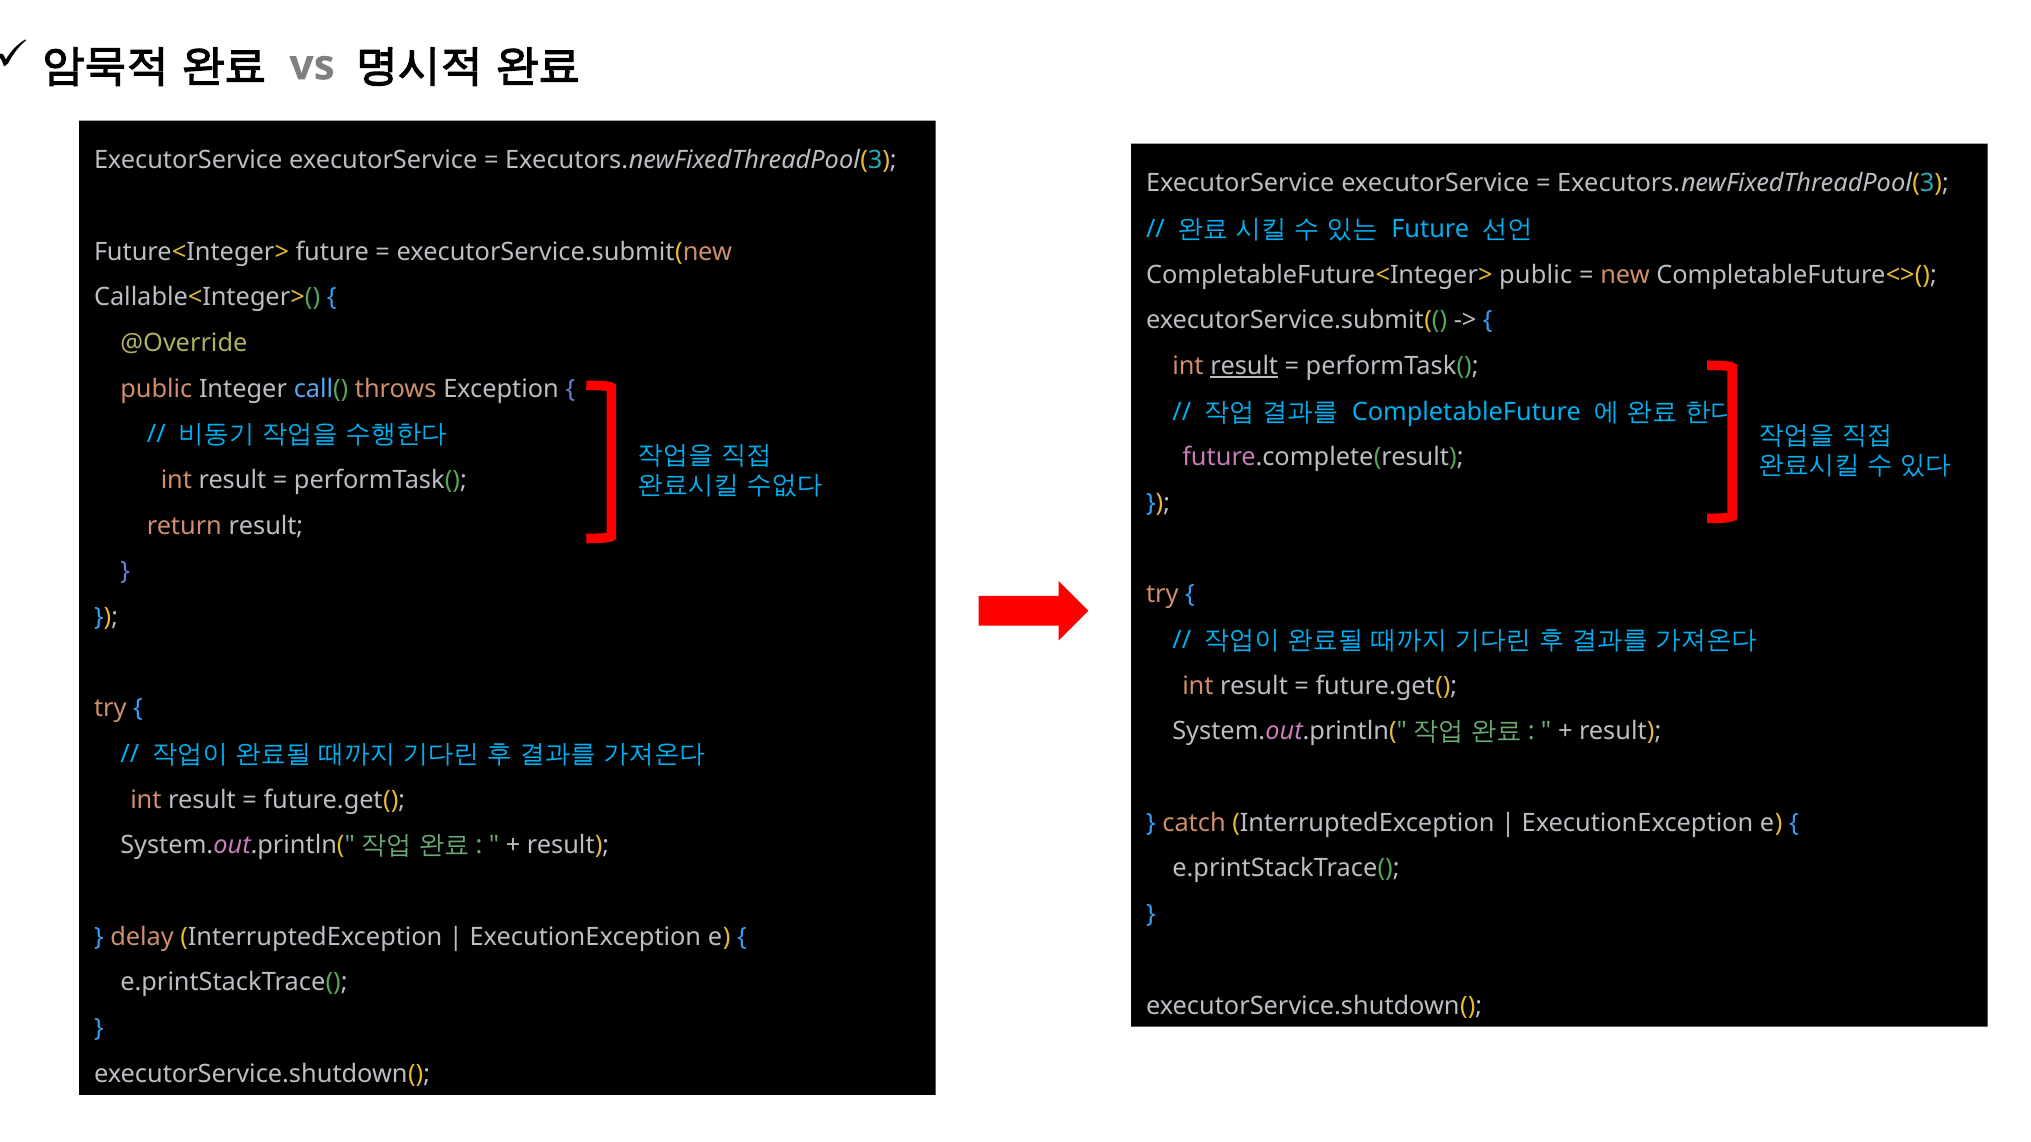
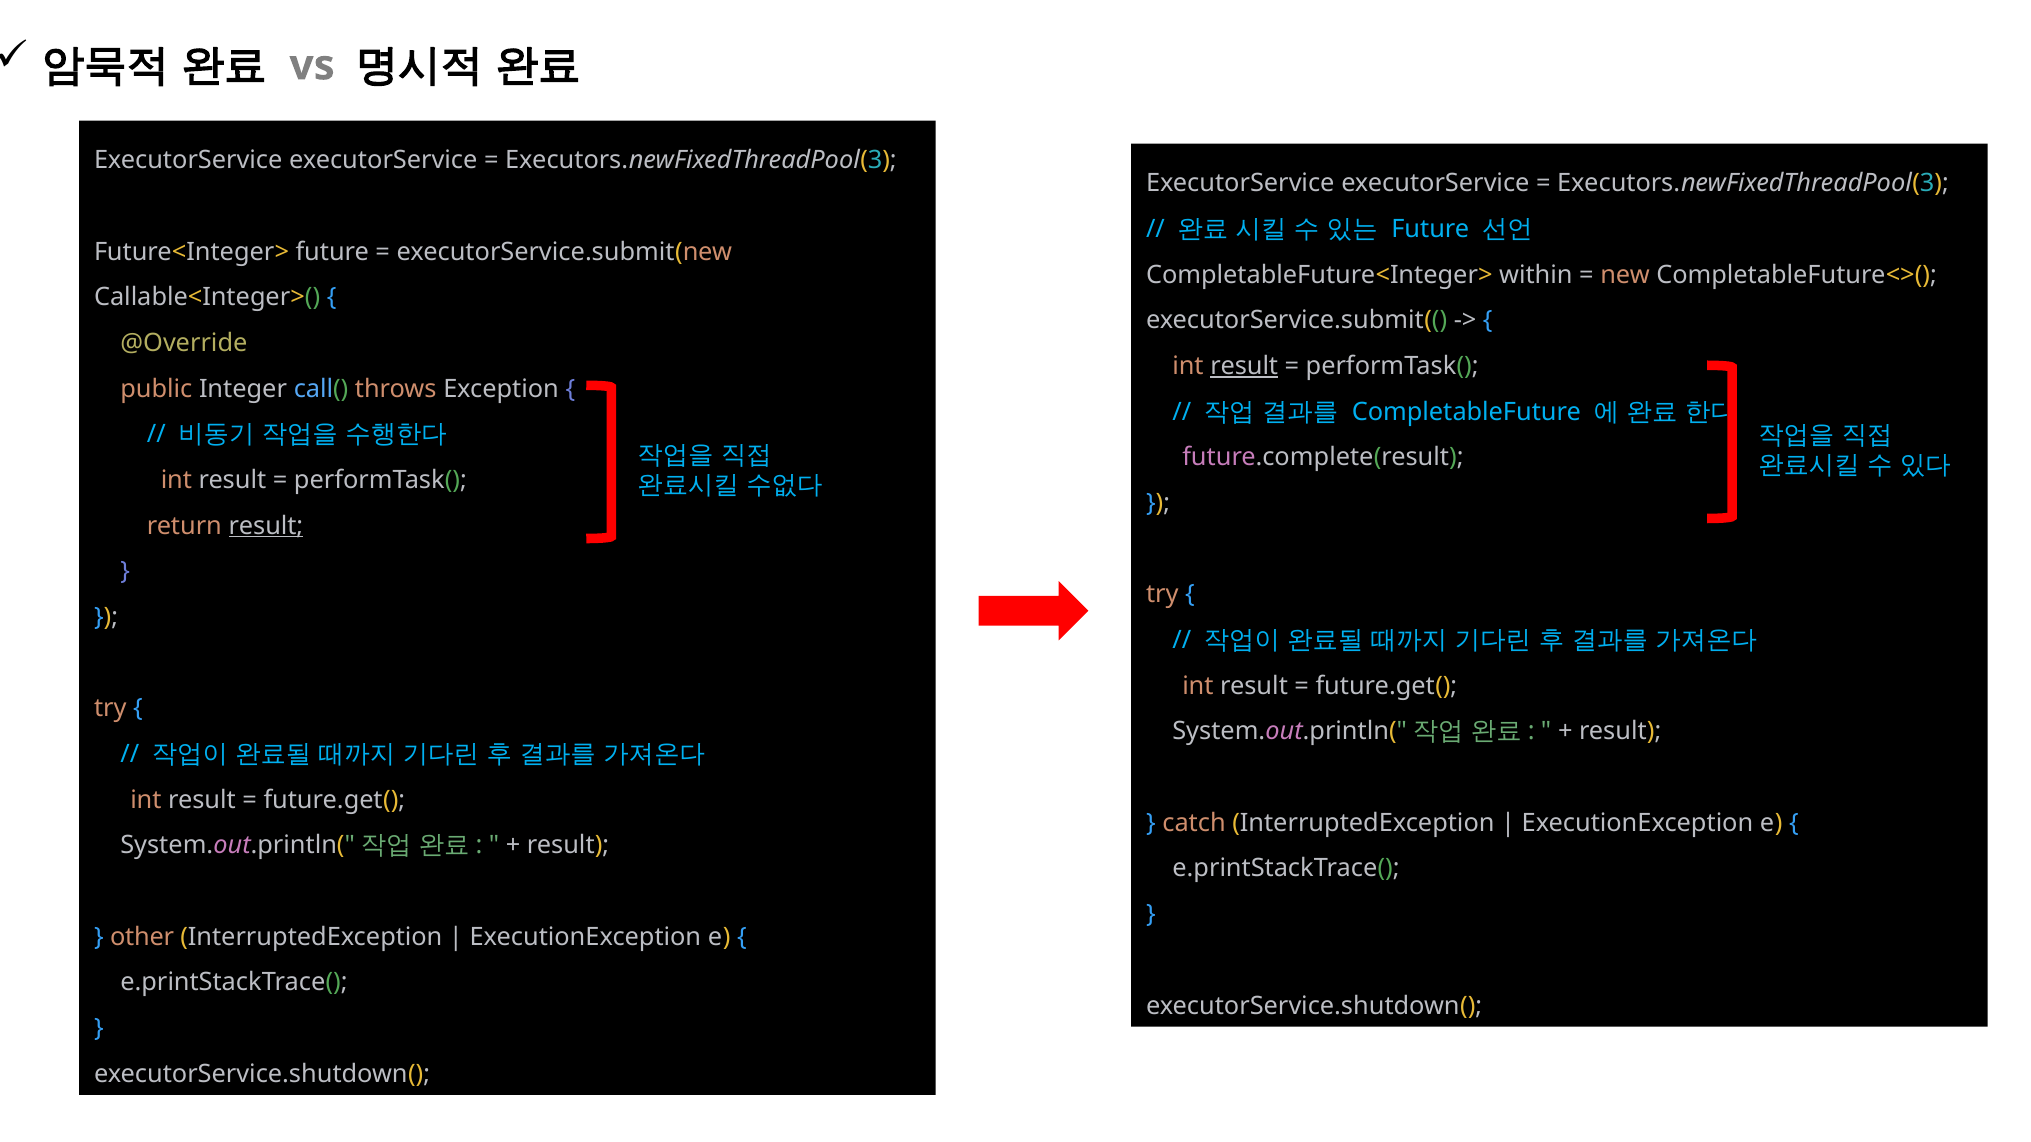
CompletableFuture<Integer> public: public -> within (1536, 275)
result underline: none -> present (266, 526)
delay: delay -> other (142, 937)
